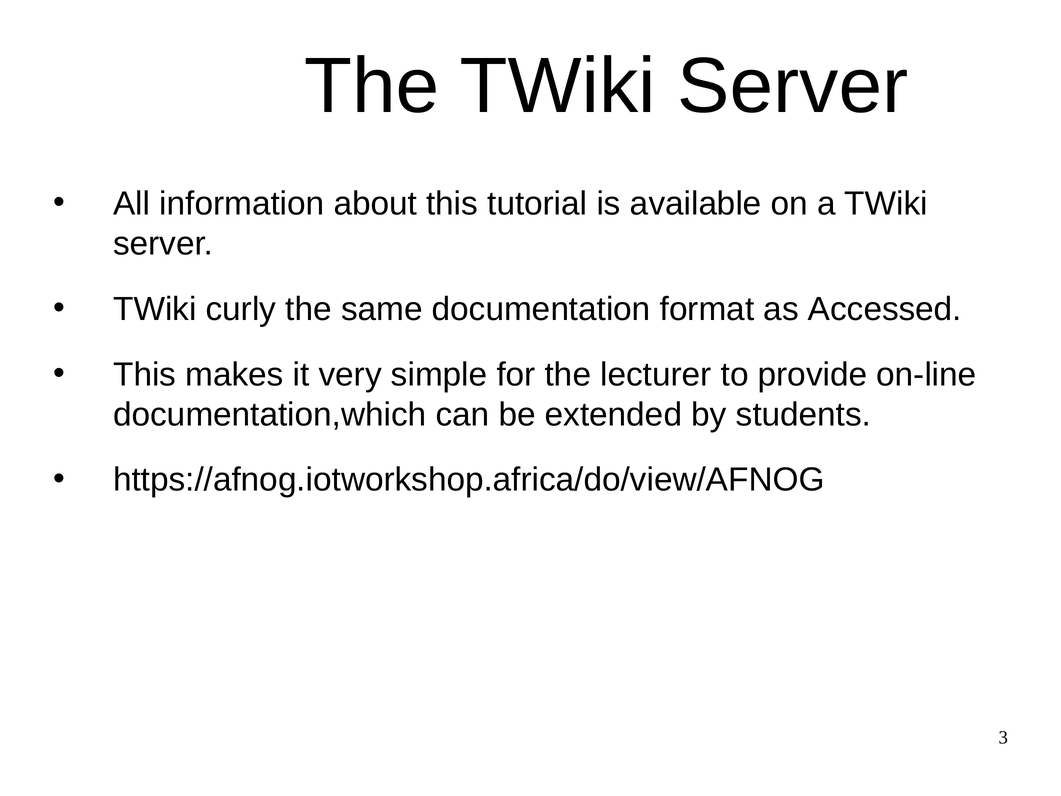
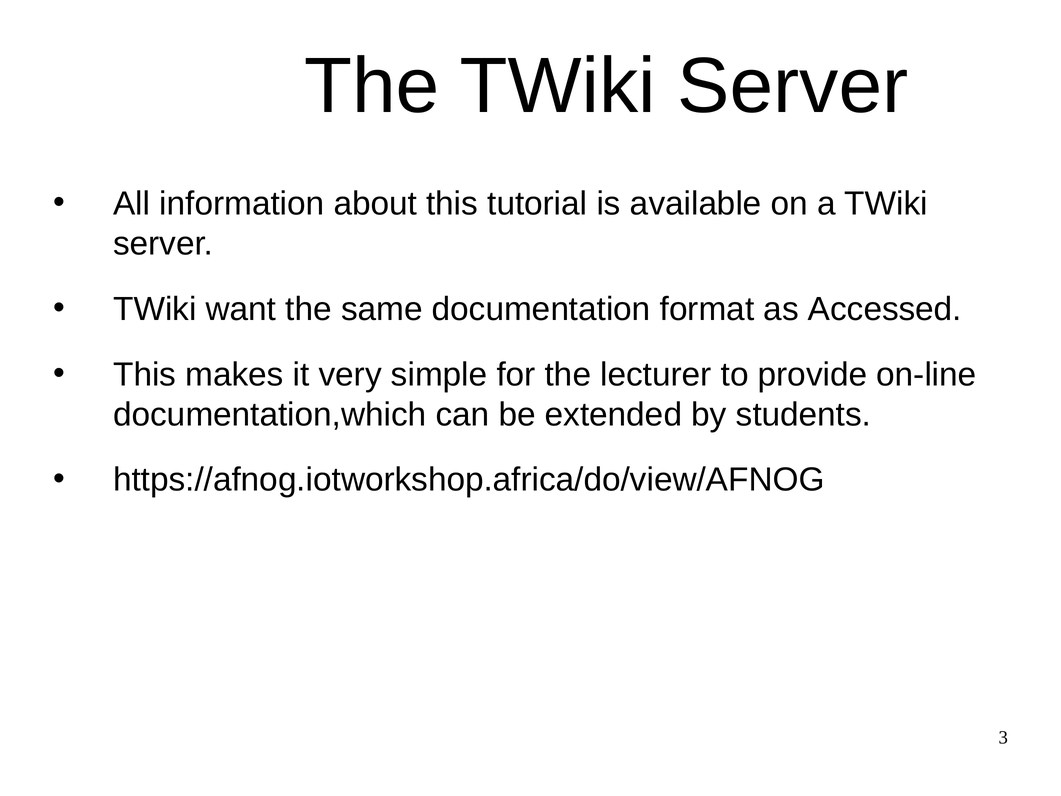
curly: curly -> want (241, 309)
